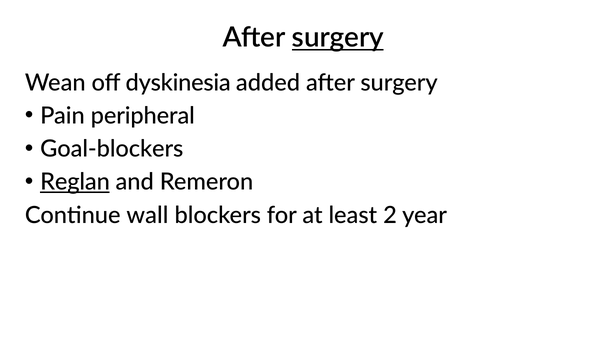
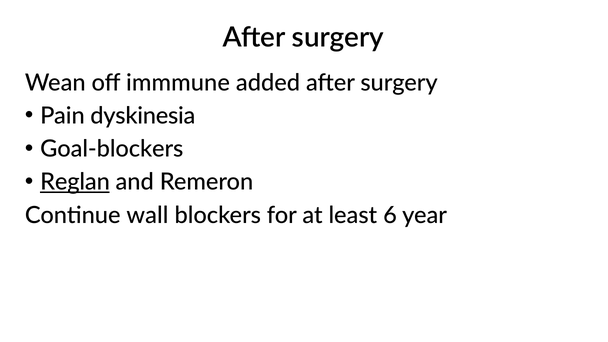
surgery underline: present -> none (338, 38)
dyskinesia: dyskinesia -> immmune (178, 83)
peripheral: peripheral -> dyskinesia (143, 116)
2: 2 -> 6 (390, 215)
